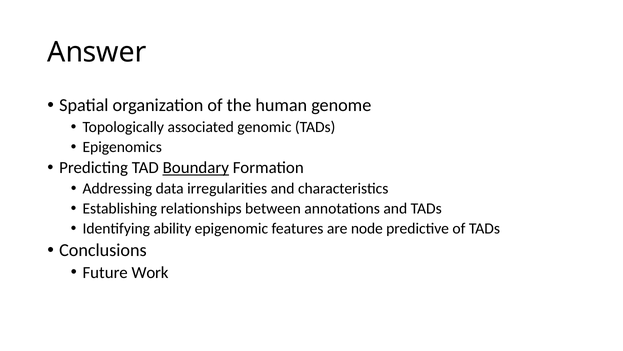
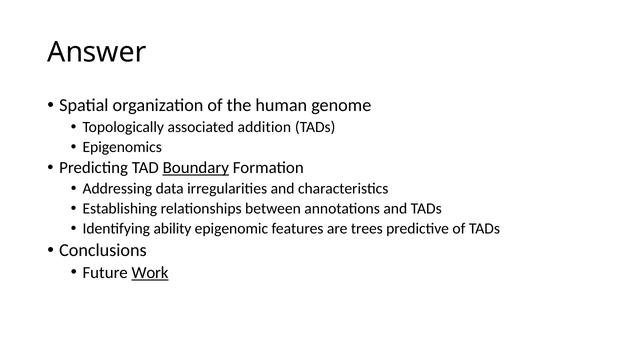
genomic: genomic -> addition (264, 127)
node: node -> trees (367, 228)
Work underline: none -> present (150, 272)
